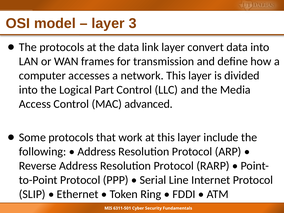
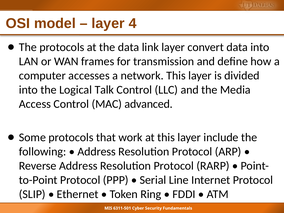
3: 3 -> 4 (133, 23)
Part: Part -> Talk (104, 90)
